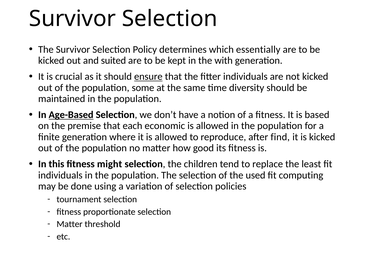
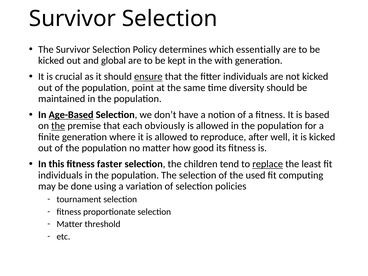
suited: suited -> global (113, 60)
some: some -> point (143, 88)
the underline: none -> present (58, 126)
economic: economic -> obviously (165, 126)
find: find -> well (280, 137)
might: might -> faster (110, 164)
replace underline: none -> present (268, 164)
